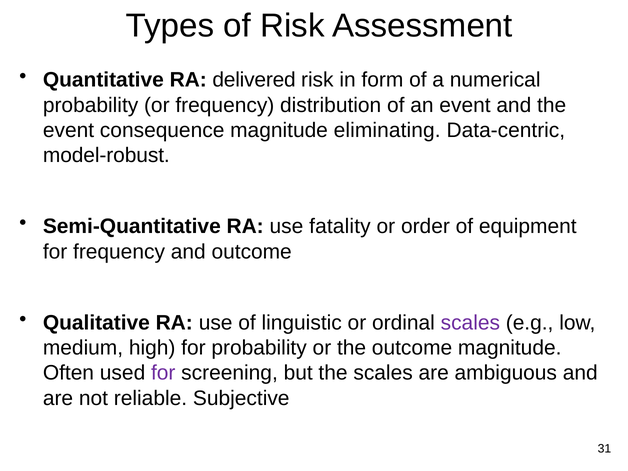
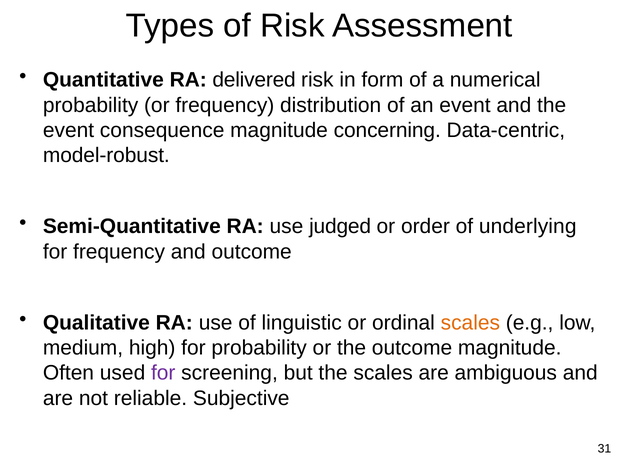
eliminating: eliminating -> concerning (387, 130)
fatality: fatality -> judged (340, 226)
equipment: equipment -> underlying (528, 226)
scales colour: purple -> orange (470, 323)
